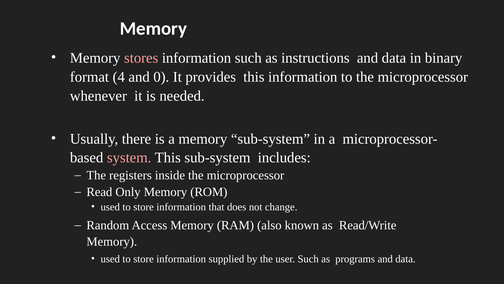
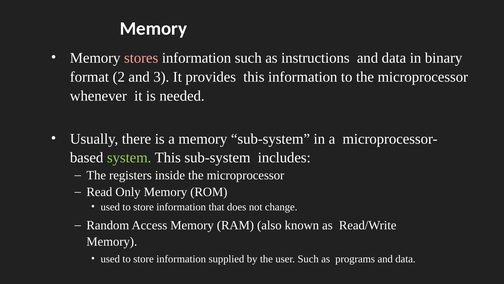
4: 4 -> 2 (119, 77)
0: 0 -> 3 (161, 77)
system colour: pink -> light green (129, 157)
